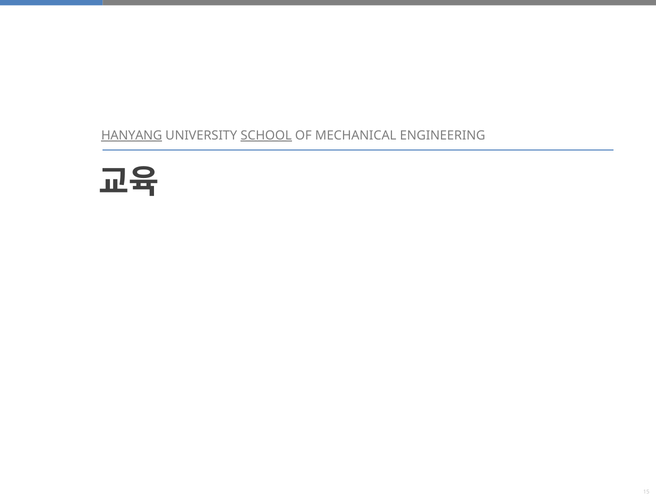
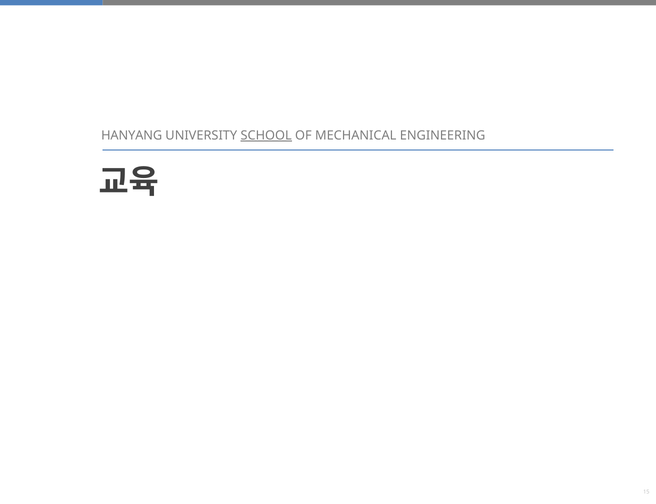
HANYANG underline: present -> none (132, 135)
